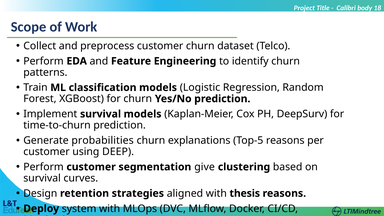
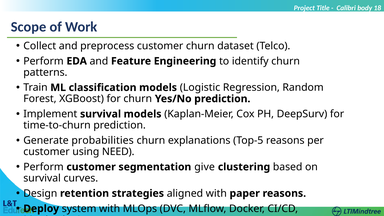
DEEP: DEEP -> NEED (118, 152)
thesis: thesis -> paper (245, 193)
